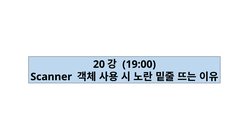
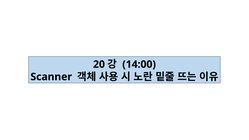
19:00: 19:00 -> 14:00 (139, 64)
